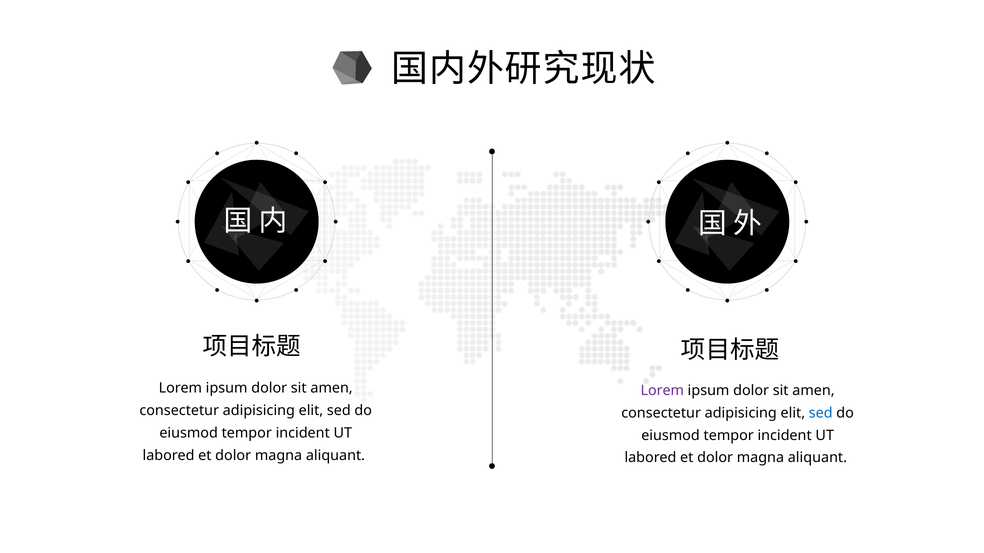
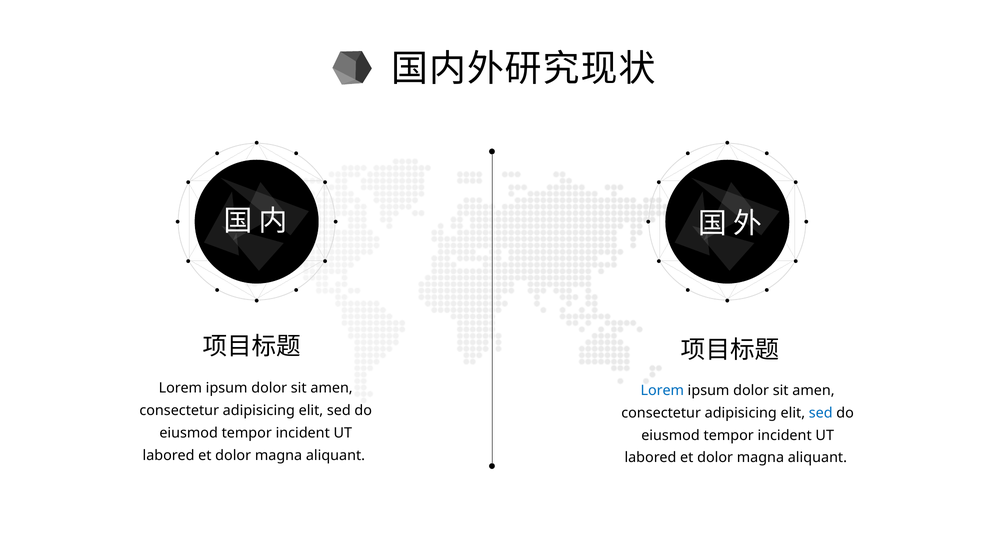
Lorem colour: purple -> blue (662, 391)
